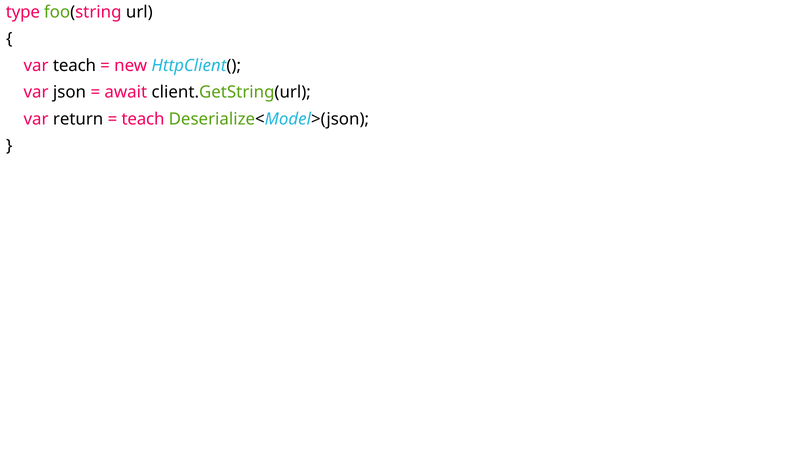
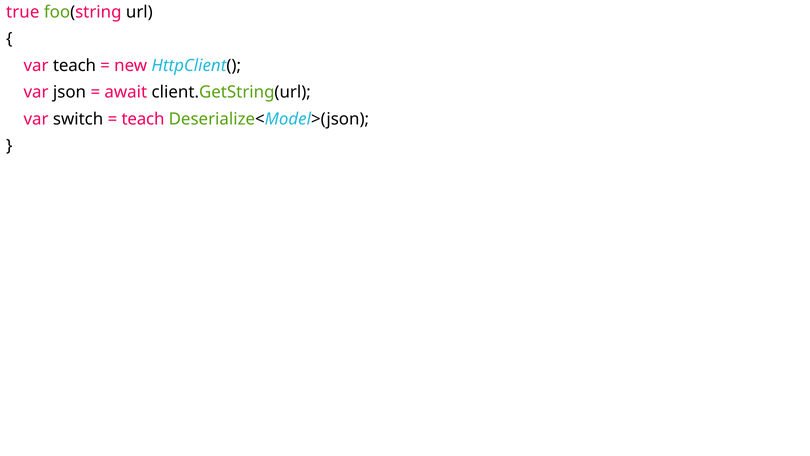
type: type -> true (23, 12)
return: return -> switch (78, 119)
